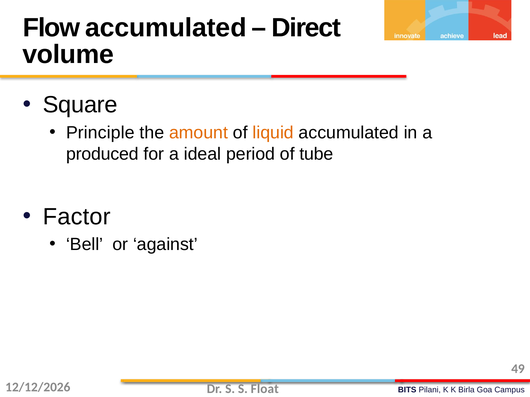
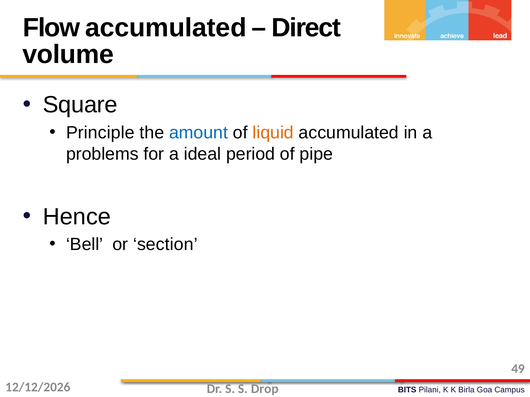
amount colour: orange -> blue (199, 133)
produced: produced -> problems (102, 154)
tube: tube -> pipe (316, 154)
Factor: Factor -> Hence (77, 217)
against: against -> section (165, 245)
Float: Float -> Drop (265, 389)
